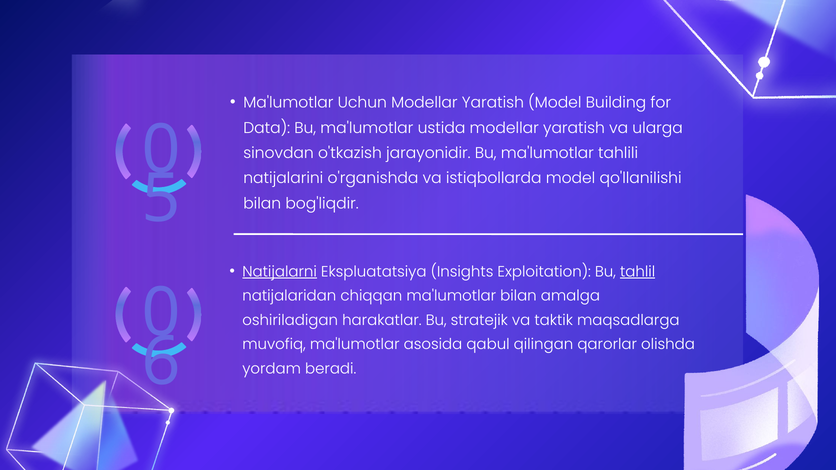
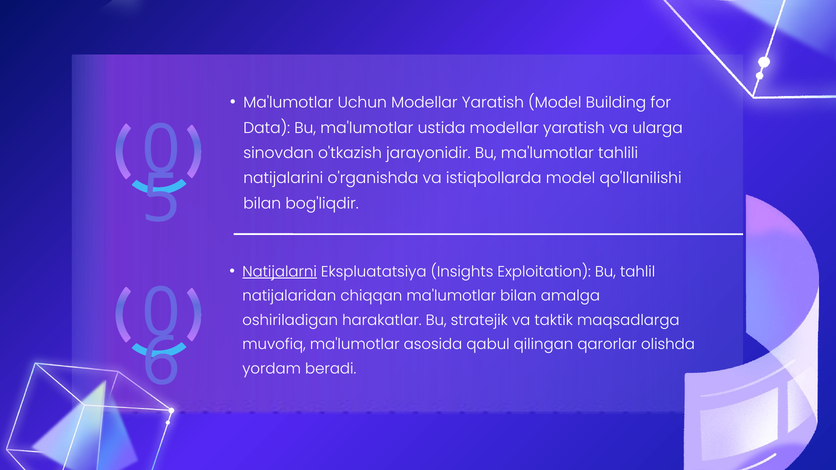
tahlil underline: present -> none (638, 272)
